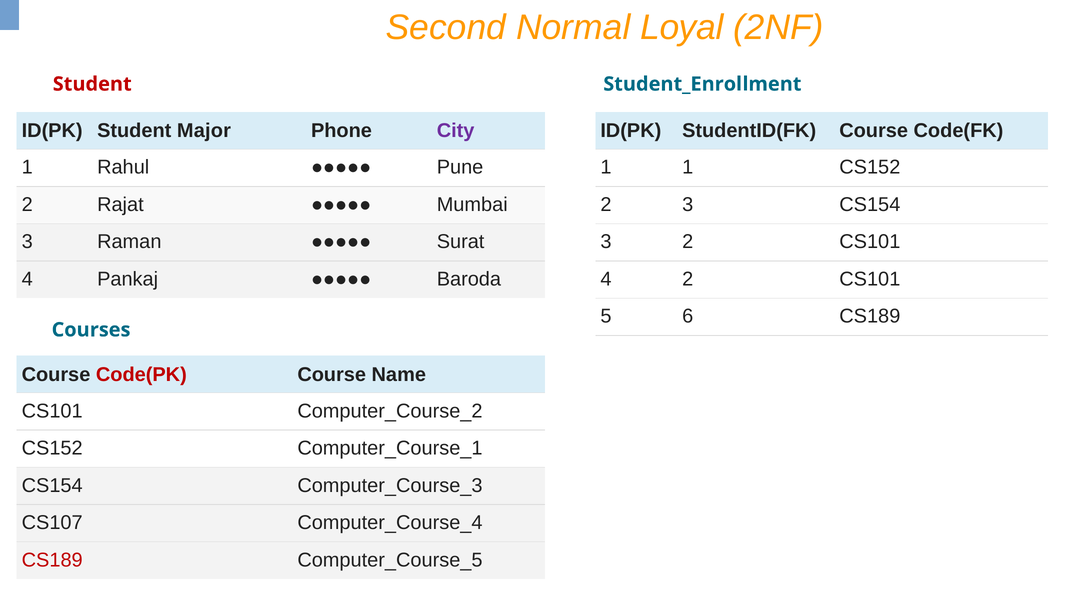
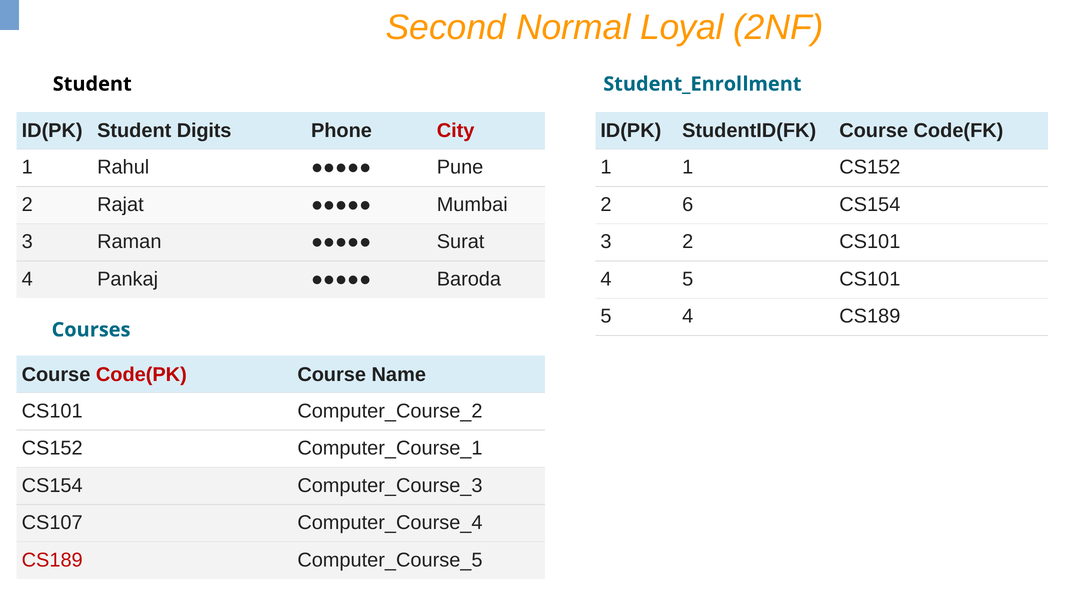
Student colour: red -> black (92, 84)
Major: Major -> Digits (204, 131)
City colour: purple -> red (456, 131)
2 3: 3 -> 6 (688, 205)
4 2: 2 -> 5 (688, 279)
5 6: 6 -> 4 (688, 316)
